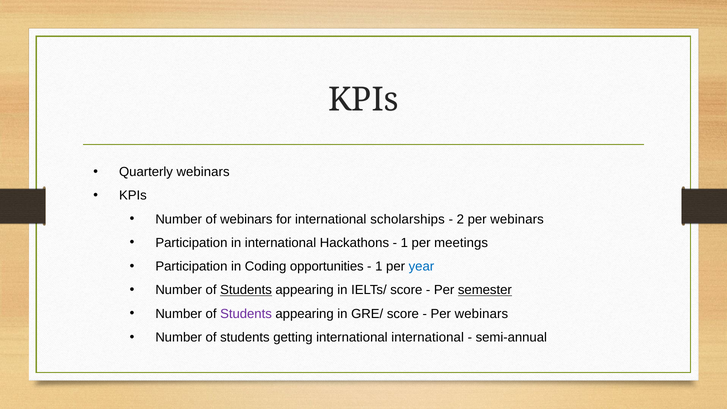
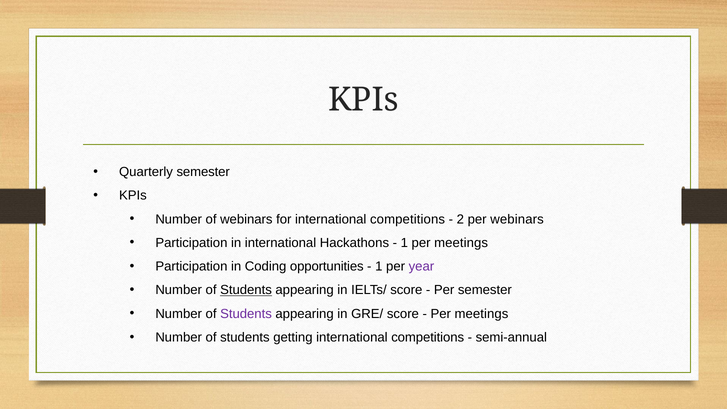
Quarterly webinars: webinars -> semester (203, 172)
for international scholarships: scholarships -> competitions (408, 219)
year colour: blue -> purple (421, 266)
semester underline: present -> none (485, 290)
webinars: webinars -> meetings (481, 314)
getting international international: international -> competitions (428, 337)
